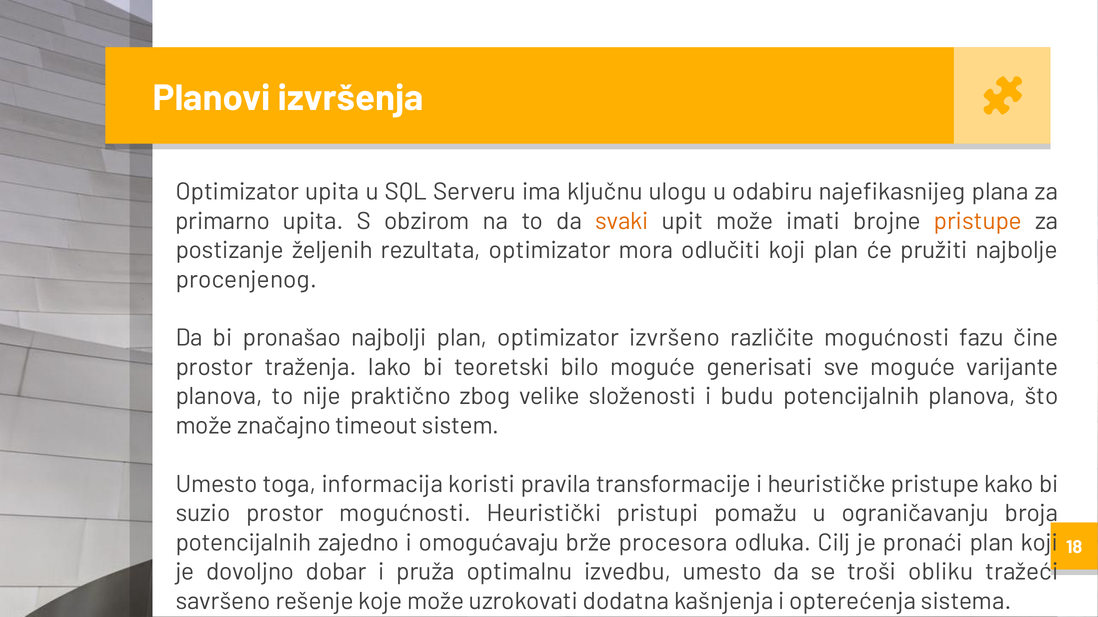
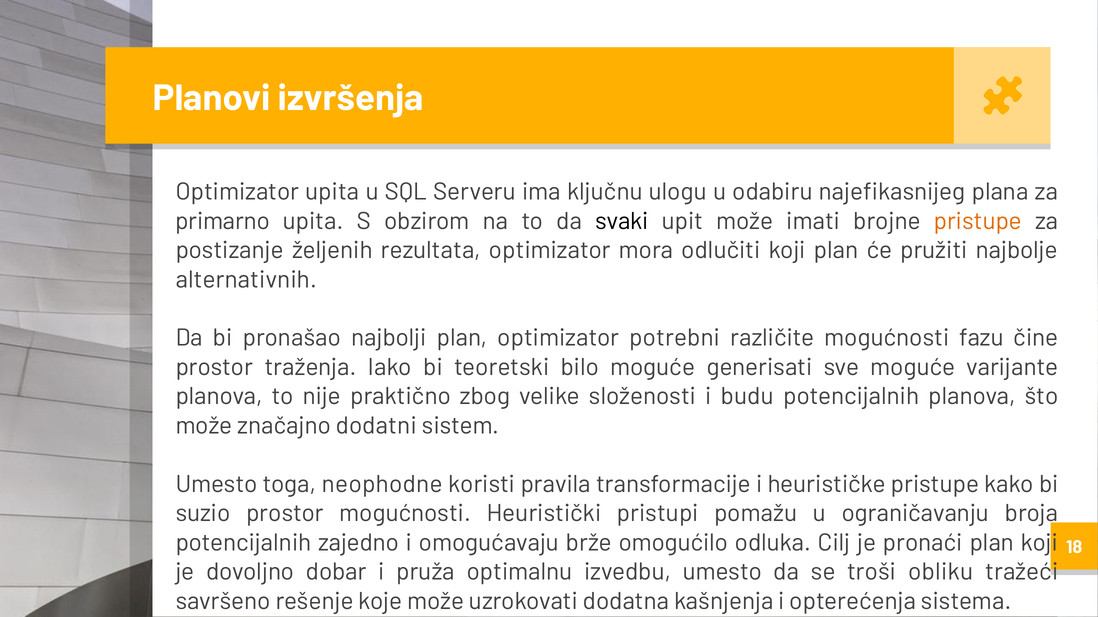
svaki colour: orange -> black (622, 221)
procenjenog: procenjenog -> alternativnih (246, 280)
izvršeno: izvršeno -> potrebni (675, 338)
timeout: timeout -> dodatni (376, 426)
informacija: informacija -> neophodne (382, 485)
procesora: procesora -> omogućilo (673, 543)
